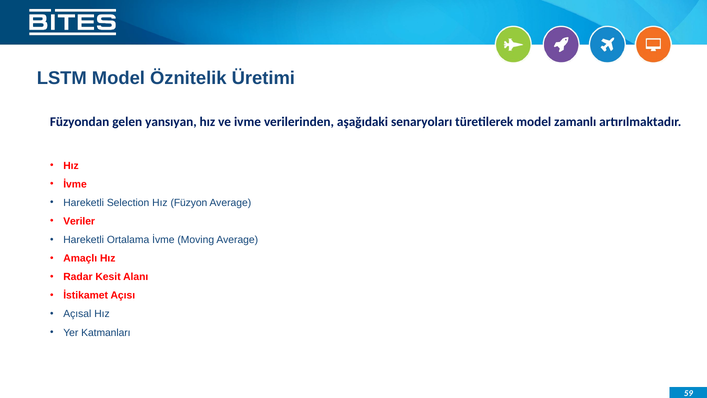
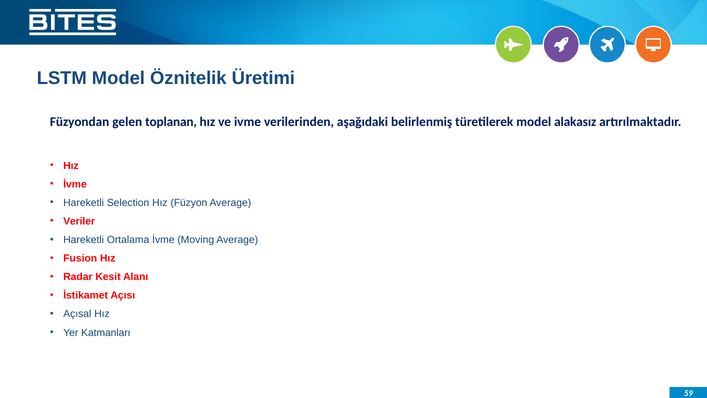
yansıyan: yansıyan -> toplanan (171, 122)
senaryoları: senaryoları -> belirlenmiş (422, 122)
zamanlı: zamanlı -> alakasız (575, 122)
Amaçlı: Amaçlı -> Fusion (80, 258)
